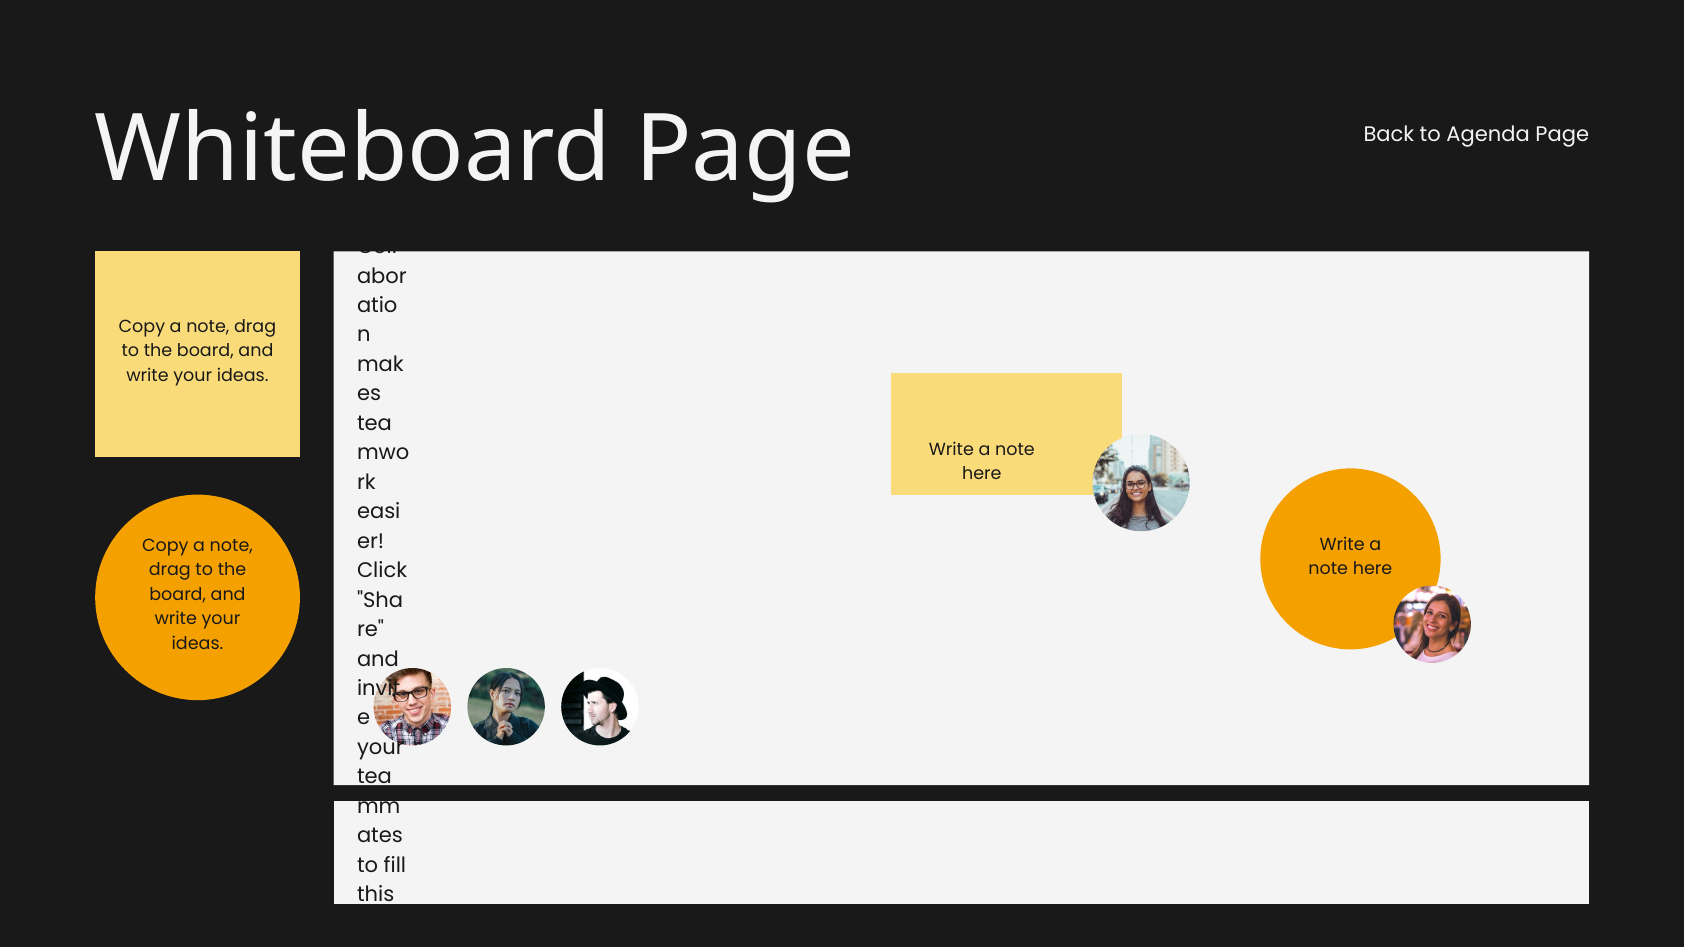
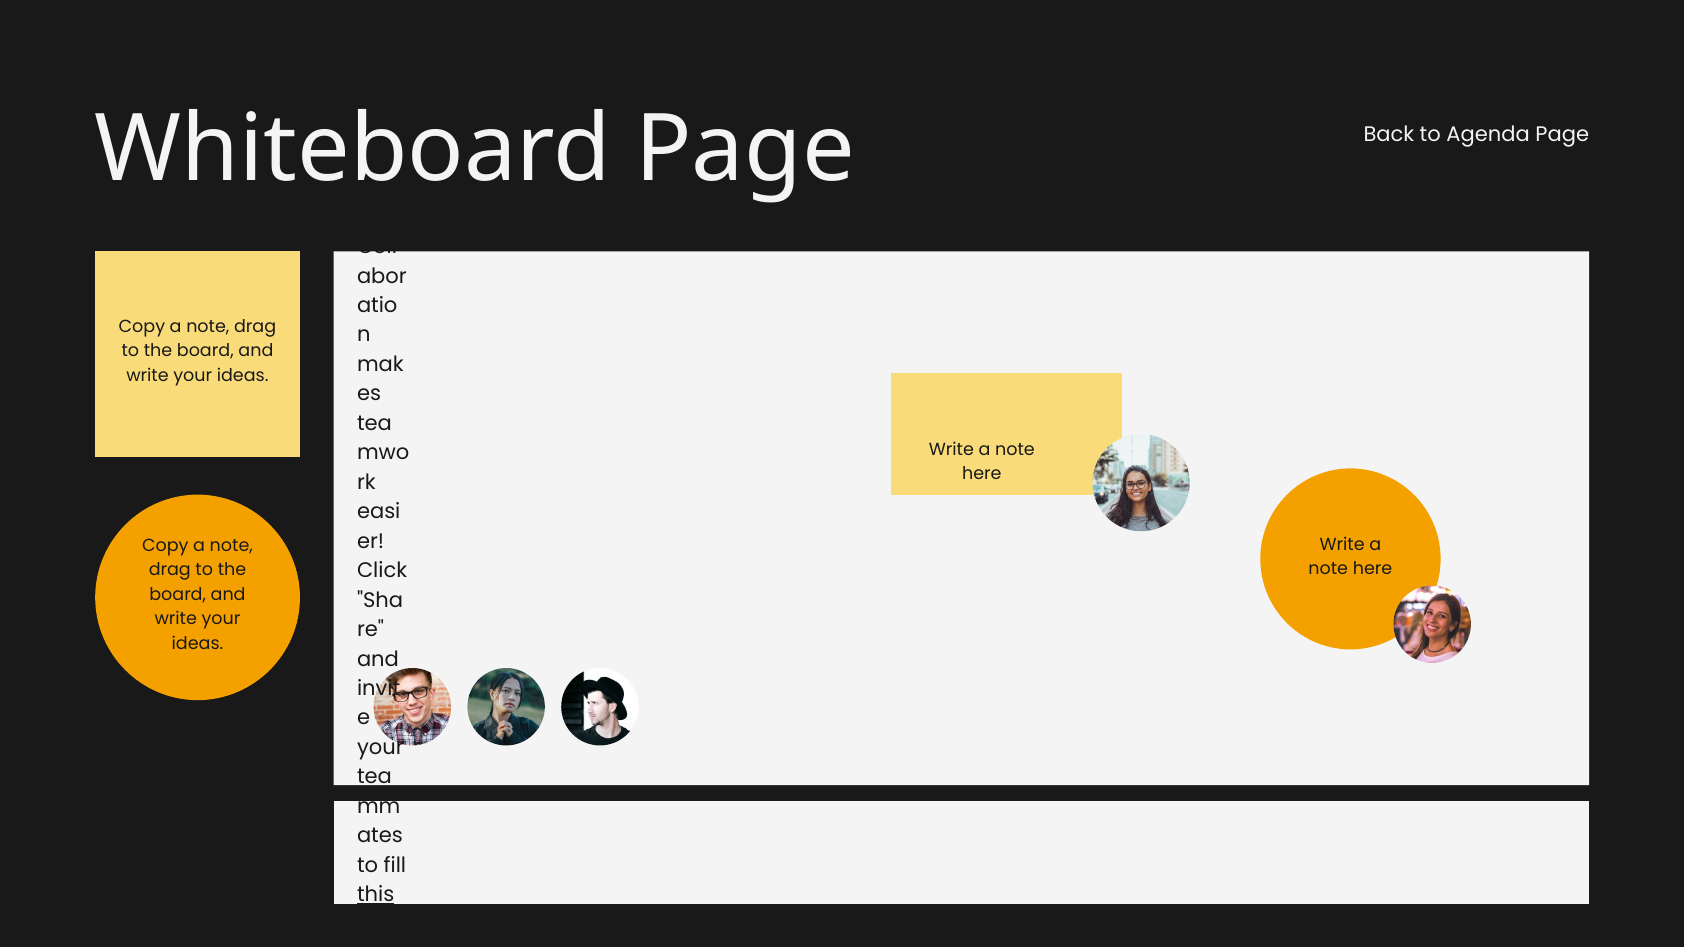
this underline: none -> present (376, 895)
